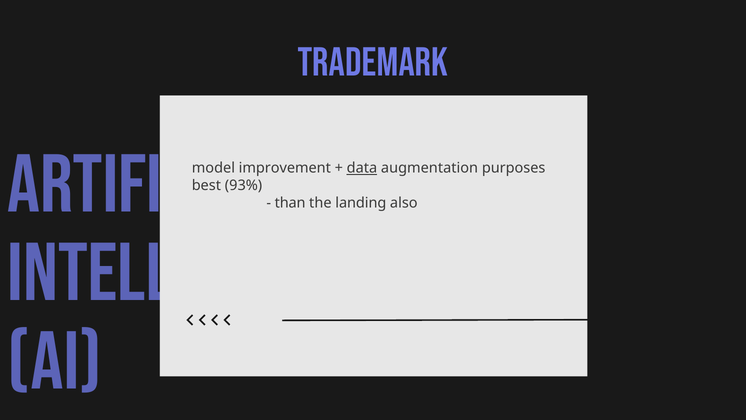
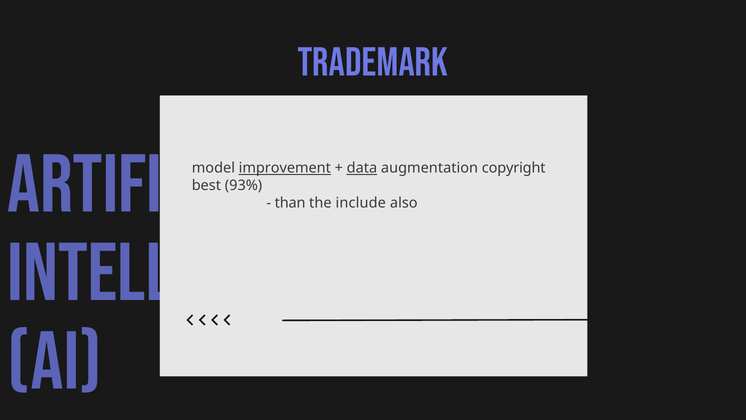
improvement underline: none -> present (285, 168)
purposes: purposes -> copyright (514, 168)
landing: landing -> include (361, 203)
